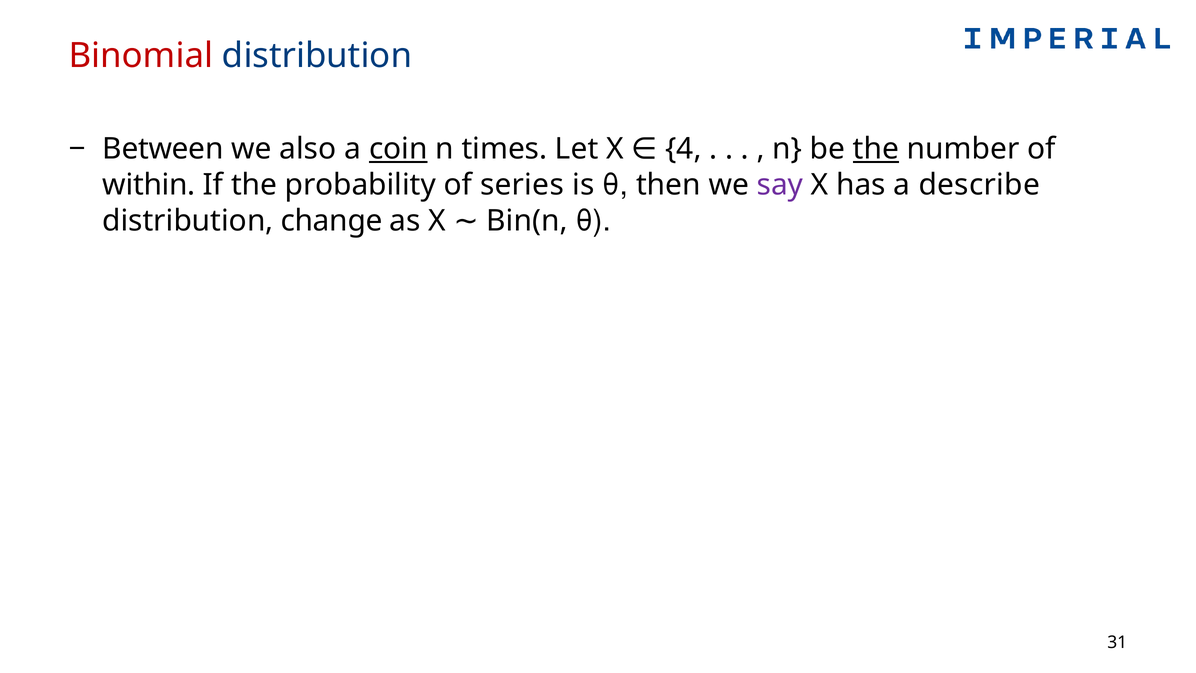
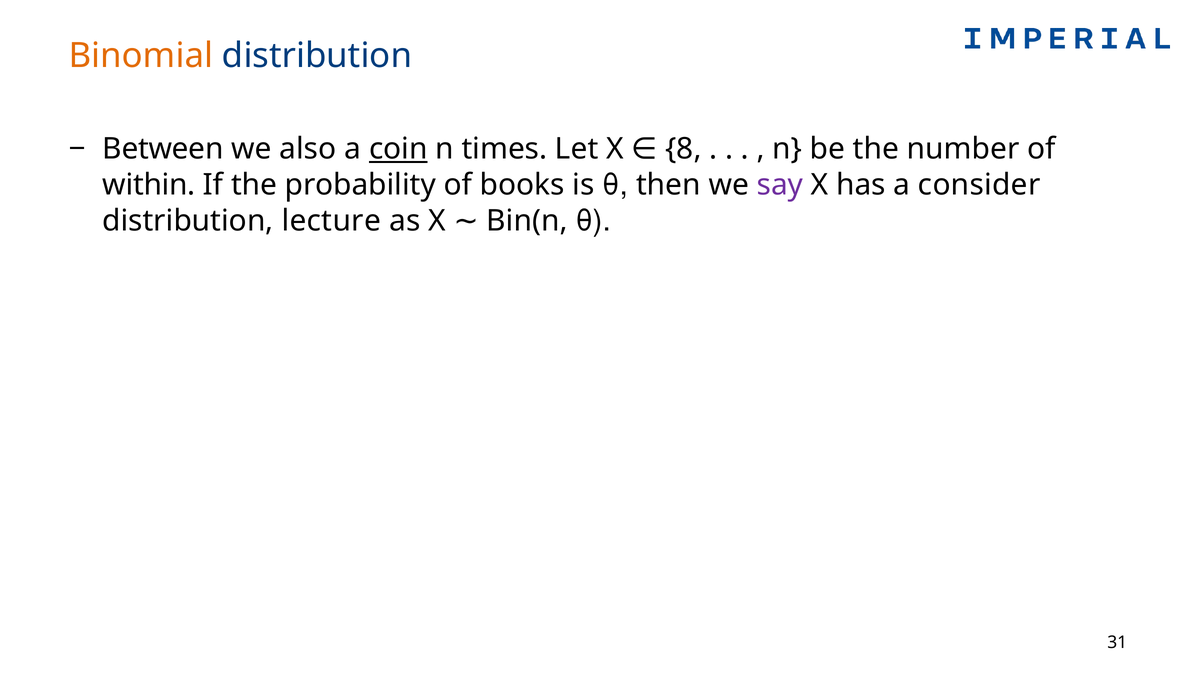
Binomial colour: red -> orange (141, 56)
4: 4 -> 8 (683, 149)
the underline: present -> none (876, 149)
series: series -> books (522, 185)
describe: describe -> consider (979, 185)
change: change -> lecture (331, 221)
